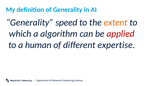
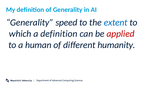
extent colour: orange -> blue (116, 23)
a algorithm: algorithm -> definition (59, 34)
expertise: expertise -> humanity (116, 45)
